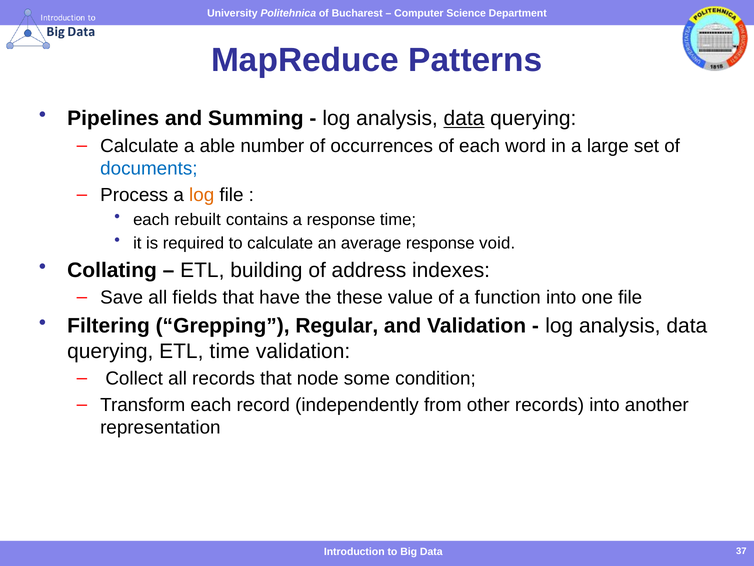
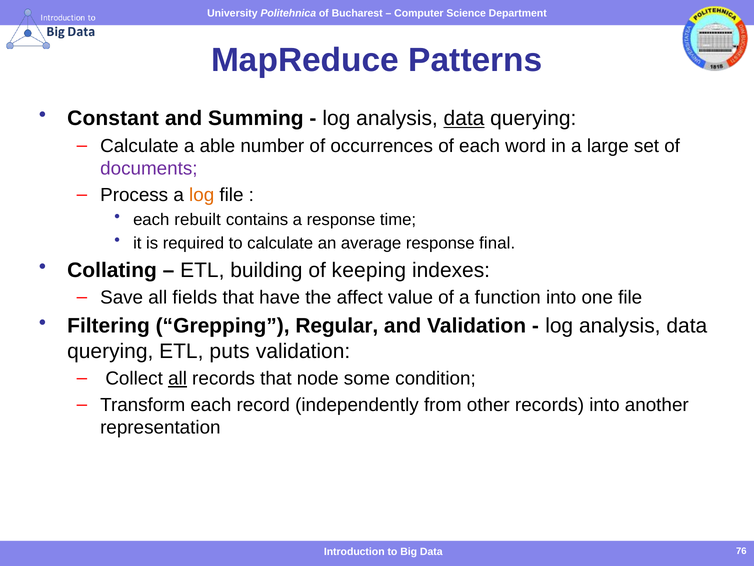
Pipelines: Pipelines -> Constant (113, 118)
documents colour: blue -> purple (149, 168)
void: void -> final (497, 243)
address: address -> keeping (369, 270)
these: these -> affect (360, 297)
ETL time: time -> puts (230, 351)
all underline: none -> present (178, 378)
37: 37 -> 76 (741, 550)
